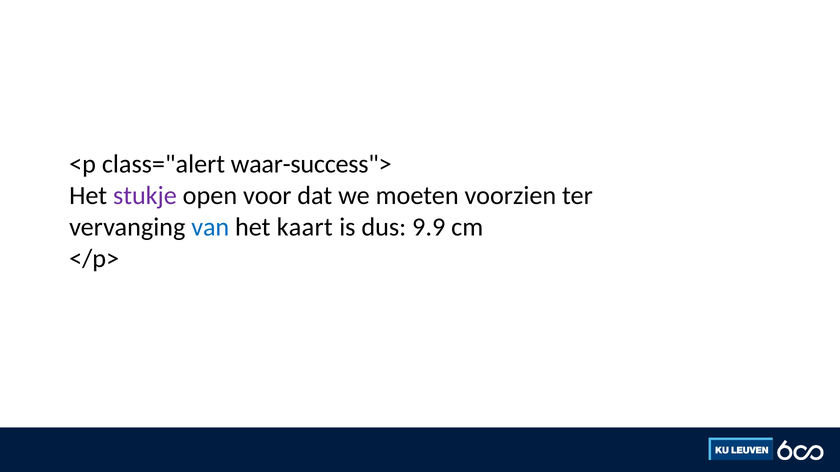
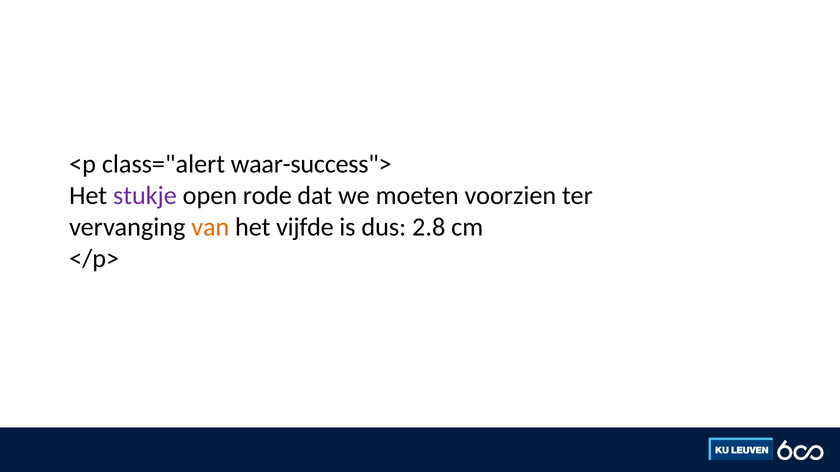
voor: voor -> rode (267, 196)
van colour: blue -> orange (210, 227)
kaart: kaart -> vijfde (305, 227)
9.9: 9.9 -> 2.8 (429, 227)
